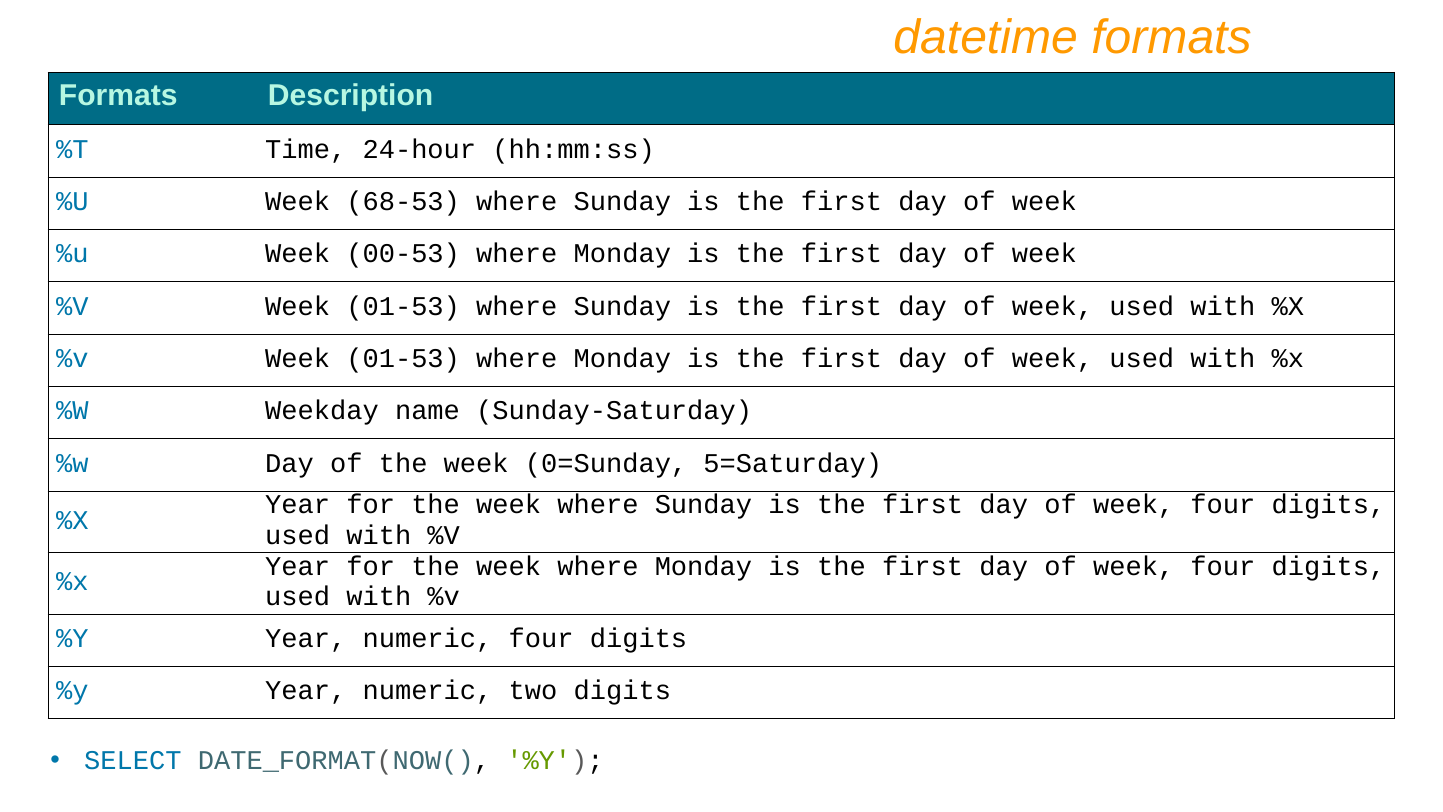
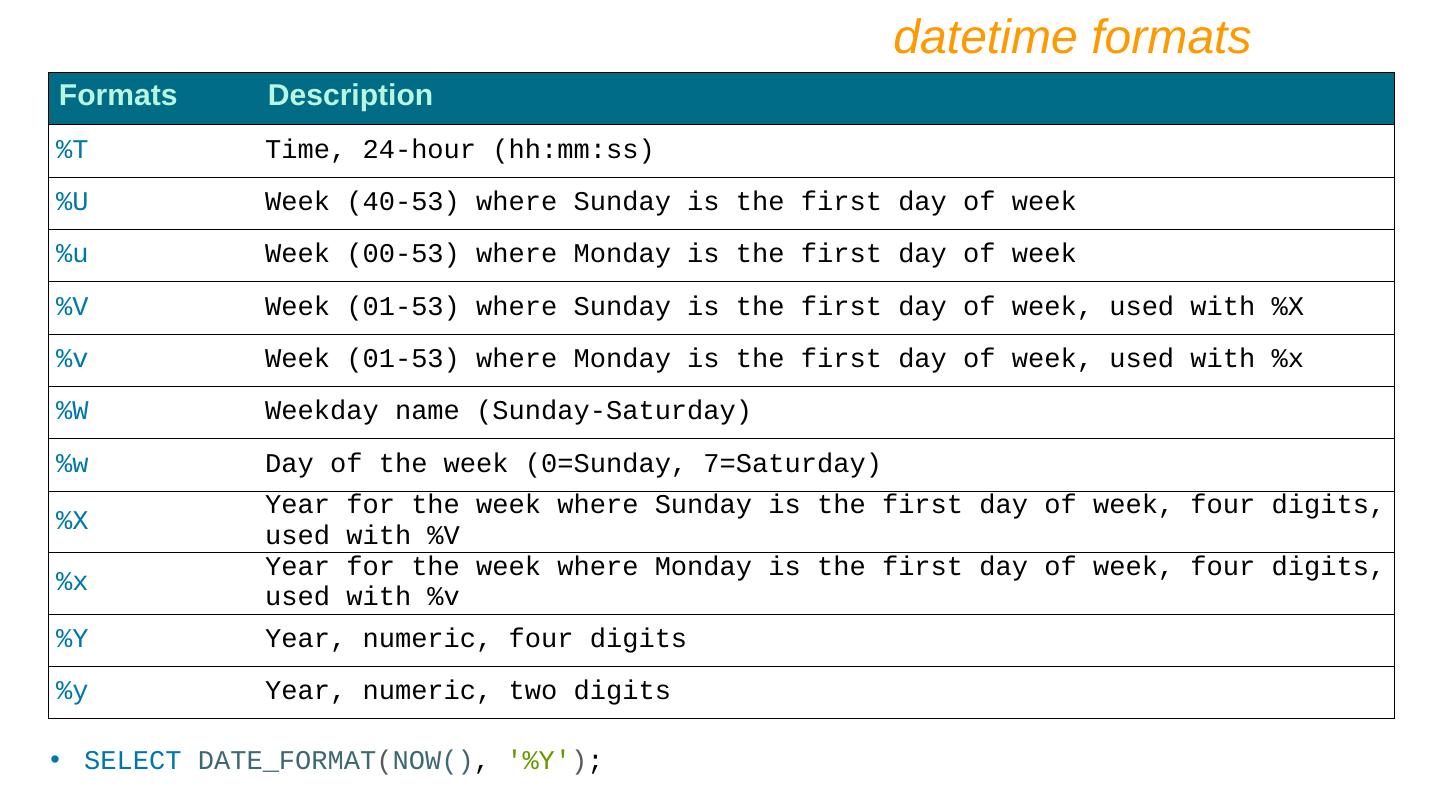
68-53: 68-53 -> 40-53 (403, 202)
5=Saturday: 5=Saturday -> 7=Saturday (793, 463)
